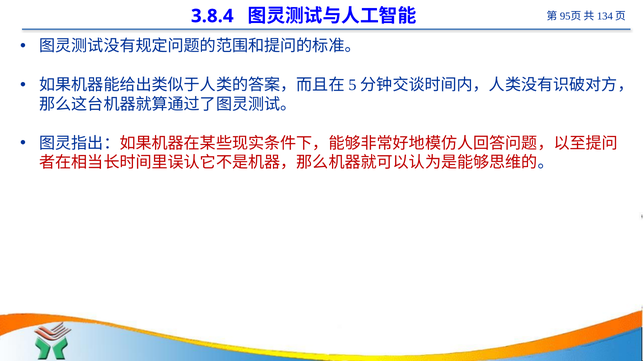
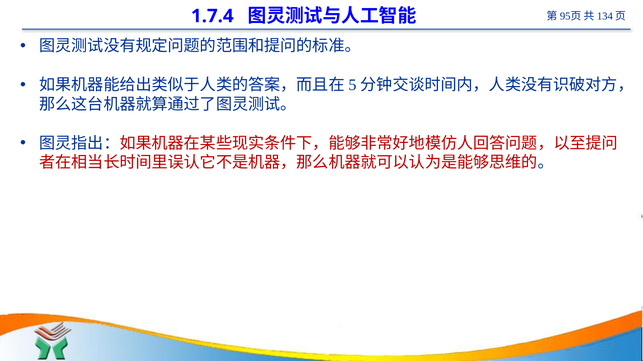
3.8.4: 3.8.4 -> 1.7.4 (212, 16)
